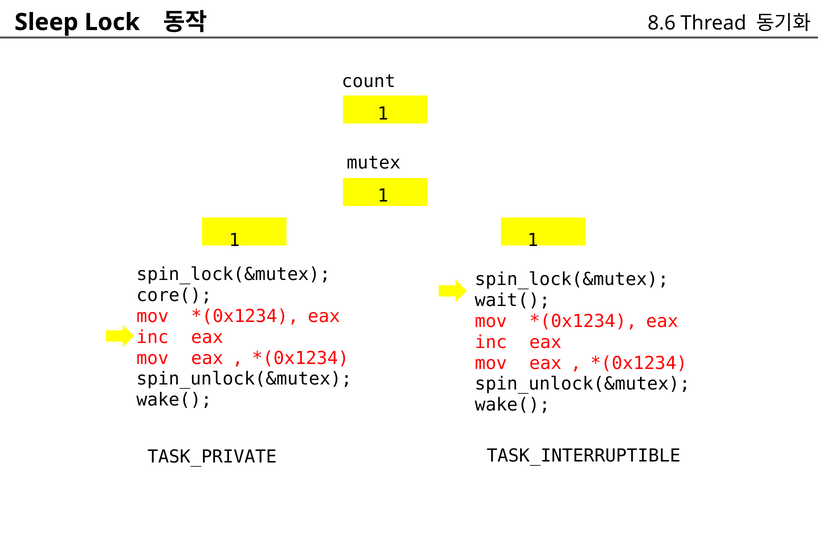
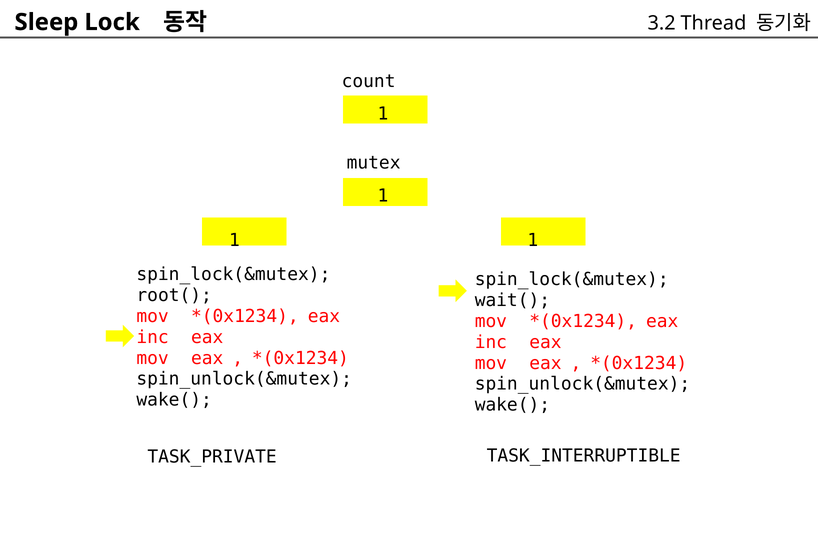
8.6: 8.6 -> 3.2 (662, 23)
core(: core( -> root( (174, 295)
